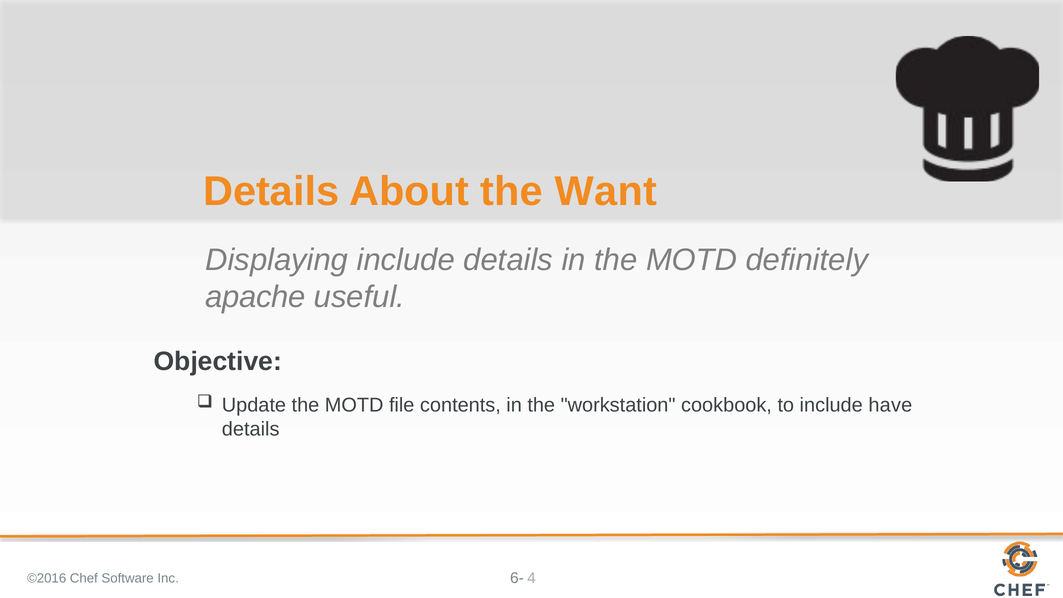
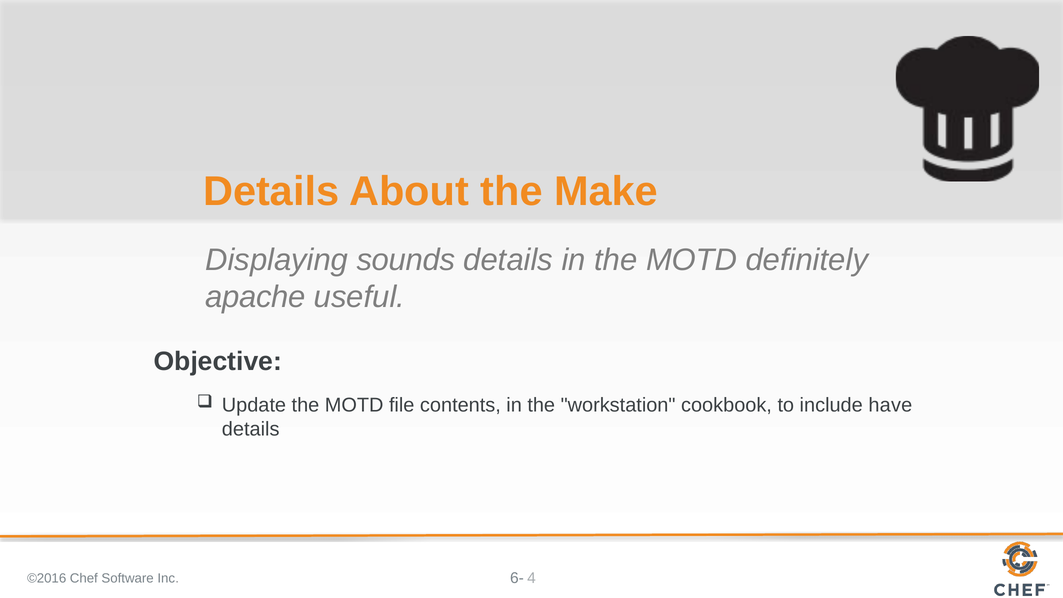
Want: Want -> Make (606, 191)
Displaying include: include -> sounds (406, 260)
